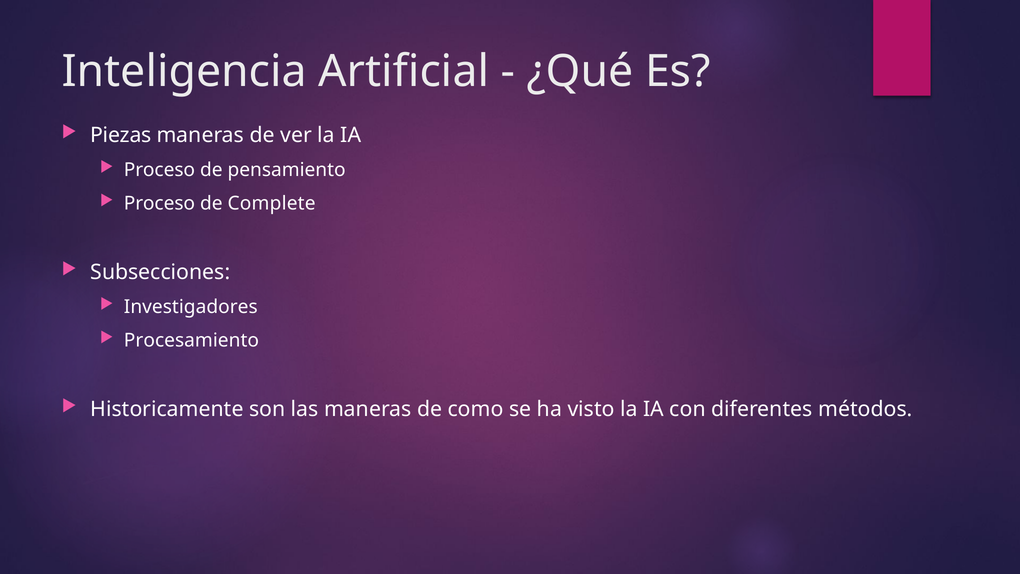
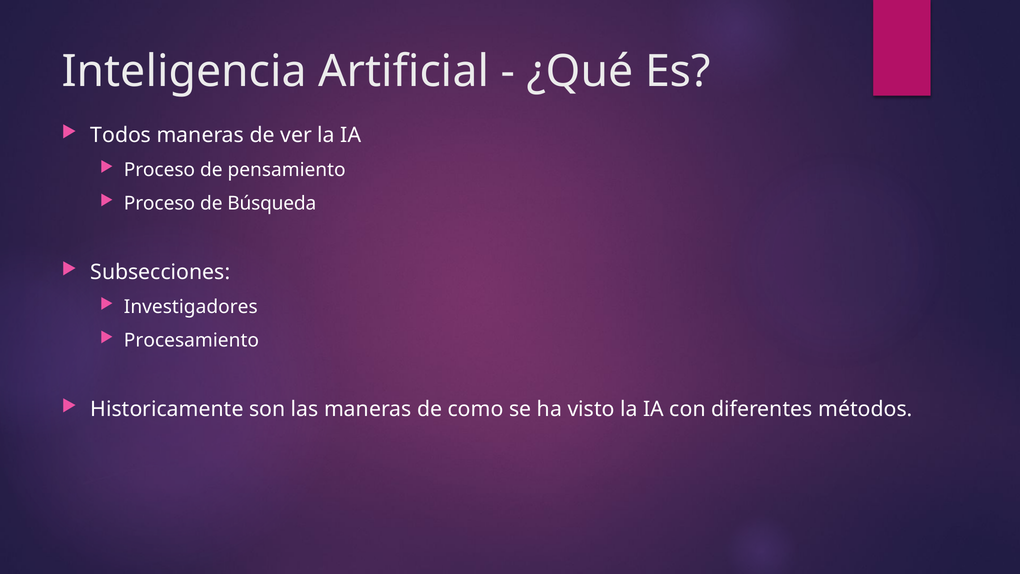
Piezas: Piezas -> Todos (121, 135)
Complete: Complete -> Búsqueda (272, 203)
